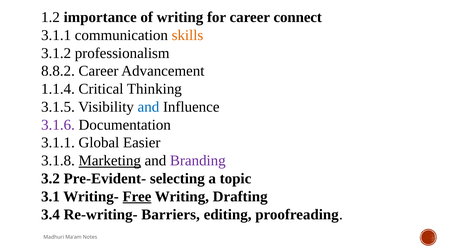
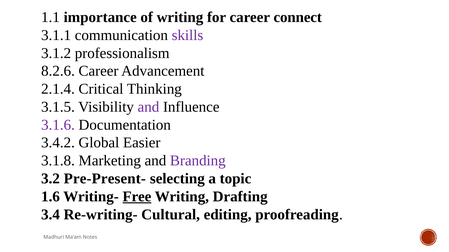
1.2: 1.2 -> 1.1 (51, 17)
skills colour: orange -> purple (187, 35)
8.8.2: 8.8.2 -> 8.2.6 (58, 71)
1.1.4: 1.1.4 -> 2.1.4 (58, 89)
and colour: blue -> purple (148, 107)
3.1.1: 3.1.1 -> 3.4.2 (58, 143)
Marketing underline: present -> none (110, 161)
Pre-Evident-: Pre-Evident- -> Pre-Present- (105, 179)
3.1: 3.1 -> 1.6 (51, 197)
Barriers: Barriers -> Cultural (171, 215)
